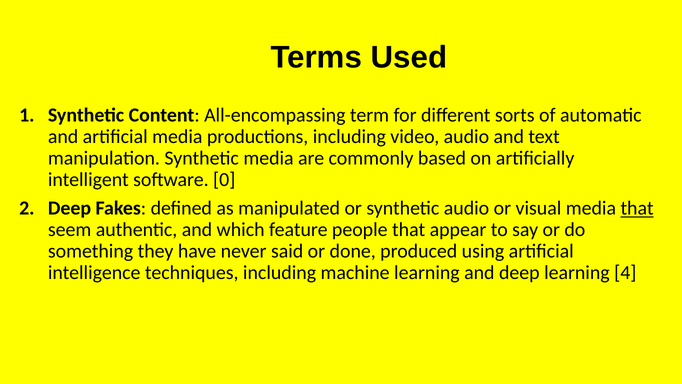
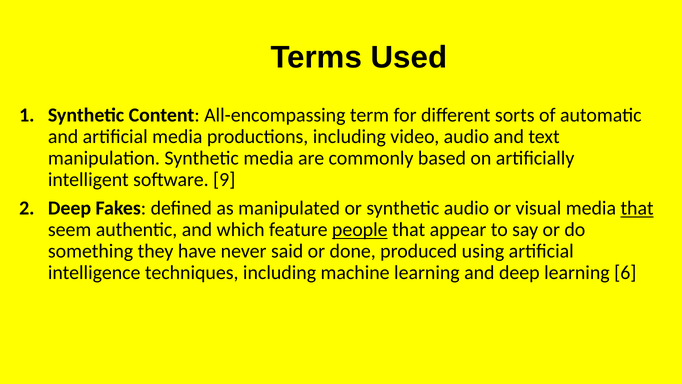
0: 0 -> 9 (224, 180)
people underline: none -> present (360, 230)
4: 4 -> 6 (625, 273)
